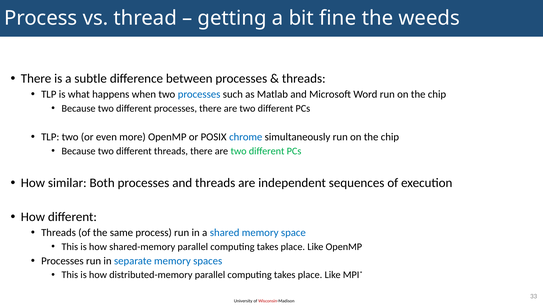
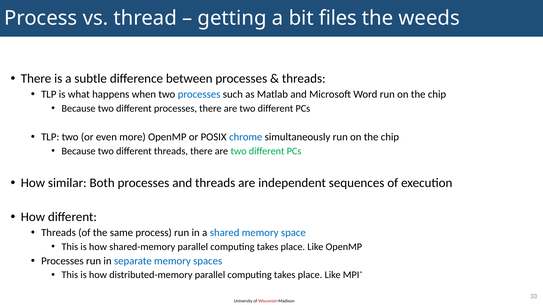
fine: fine -> files (338, 18)
